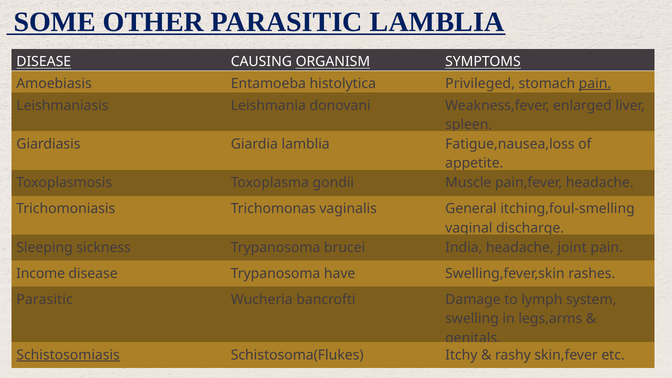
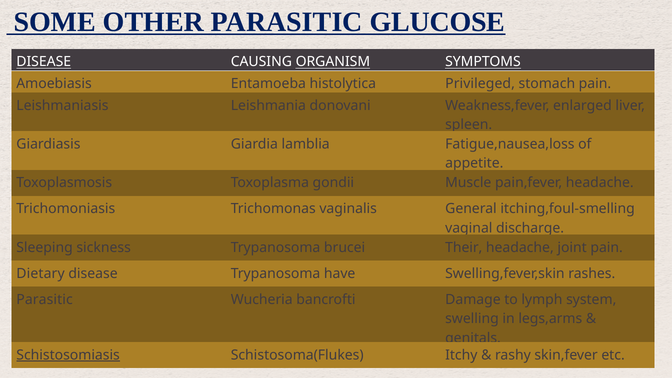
PARASITIC LAMBLIA: LAMBLIA -> GLUCOSE (437, 22)
pain underline: present -> none (595, 84)
India: India -> Their (464, 247)
Income: Income -> Dietary (41, 274)
